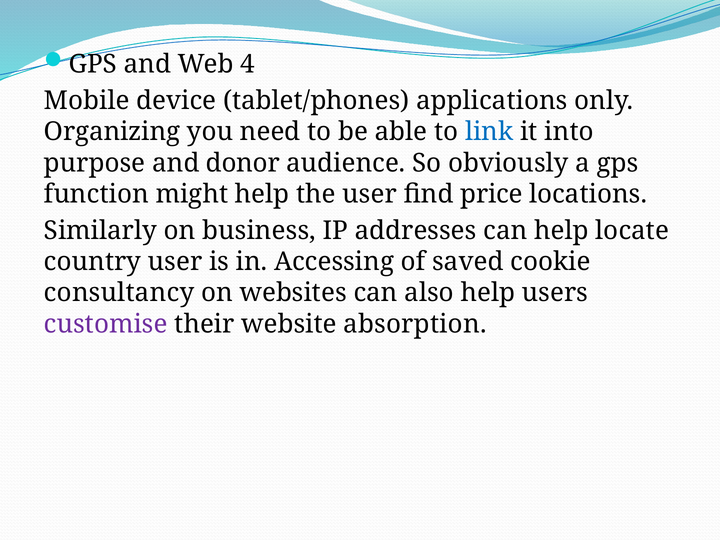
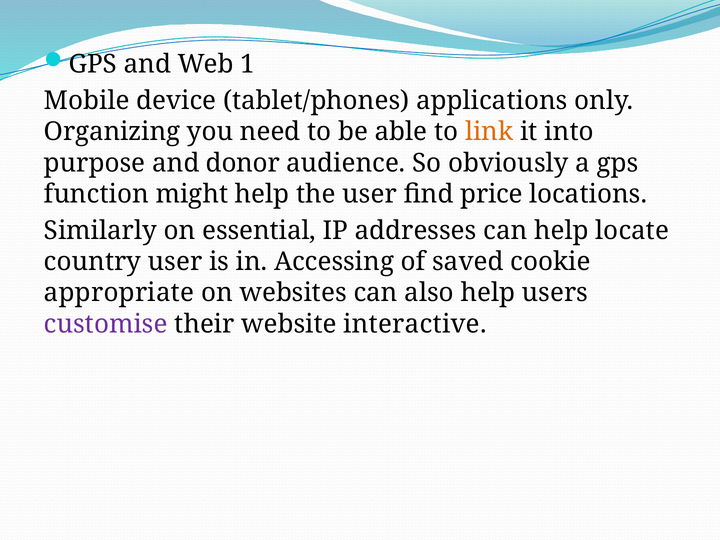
4: 4 -> 1 (248, 64)
link colour: blue -> orange (489, 132)
business: business -> essential (259, 230)
consultancy: consultancy -> appropriate (119, 293)
absorption: absorption -> interactive (415, 324)
